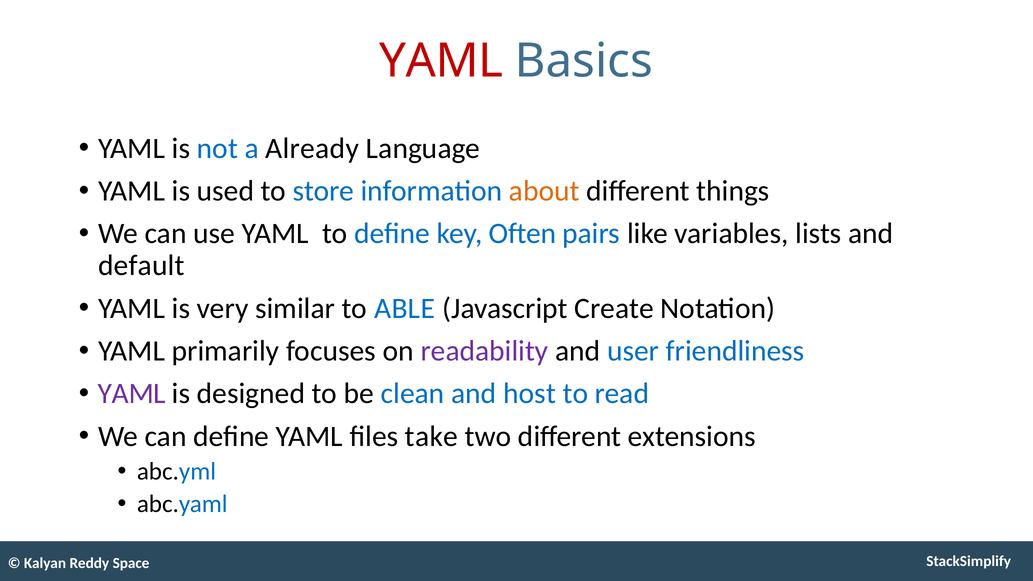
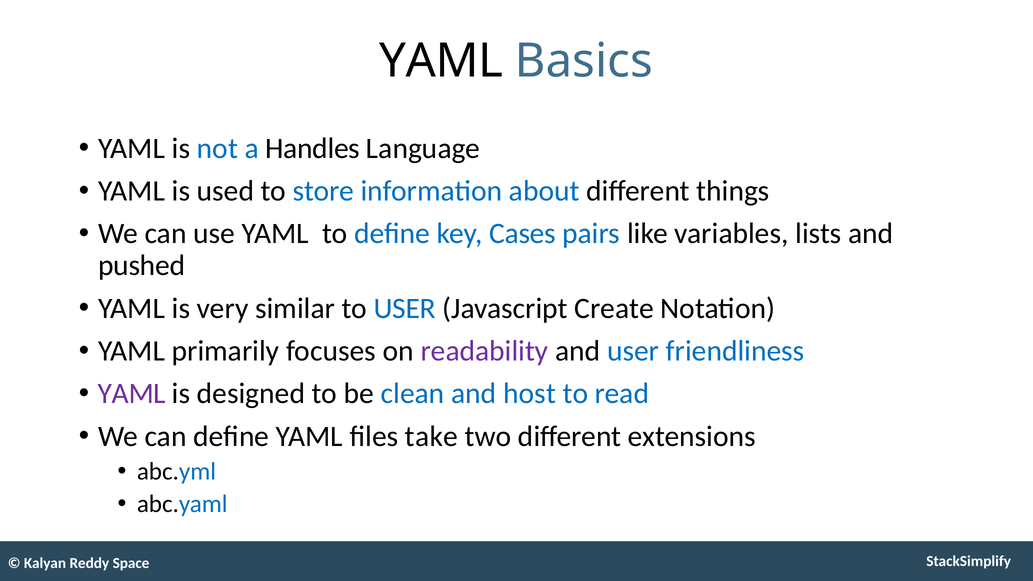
YAML colour: red -> black (441, 61)
Already: Already -> Handles (313, 148)
about colour: orange -> blue (544, 191)
Often: Often -> Cases (522, 234)
default: default -> pushed (142, 266)
to ABLE: ABLE -> USER (405, 308)
